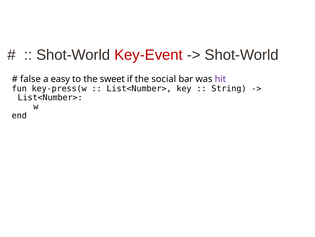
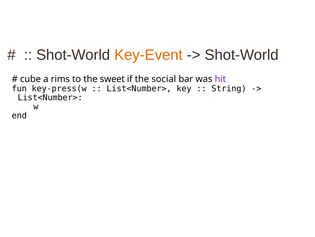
Key-Event colour: red -> orange (149, 55)
false: false -> cube (31, 79)
easy: easy -> rims (60, 79)
